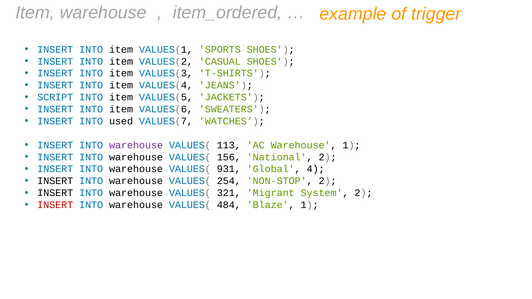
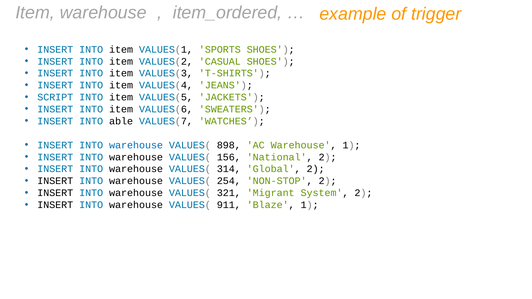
used: used -> able (121, 121)
warehouse colour: purple -> blue (136, 145)
113: 113 -> 898 (229, 145)
931: 931 -> 314 (229, 169)
Global 4: 4 -> 2 (316, 169)
INSERT colour: red -> black (55, 205)
484: 484 -> 911 (229, 205)
